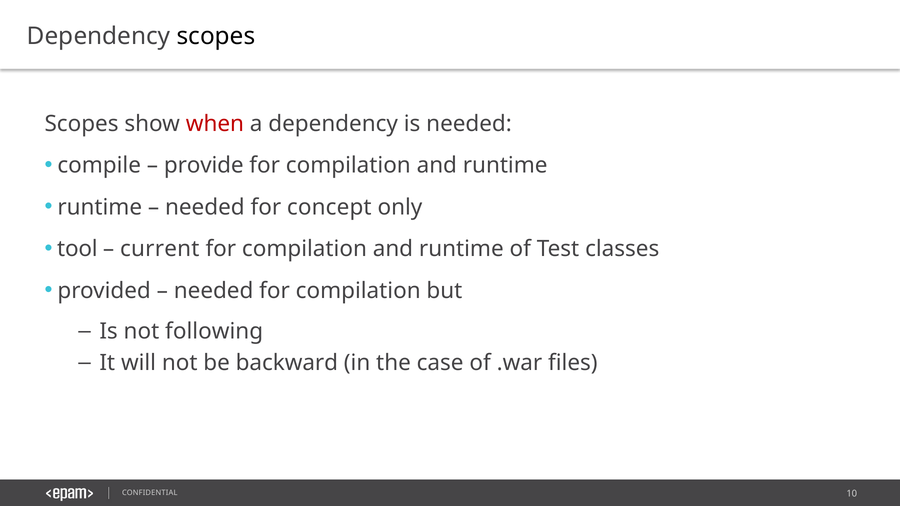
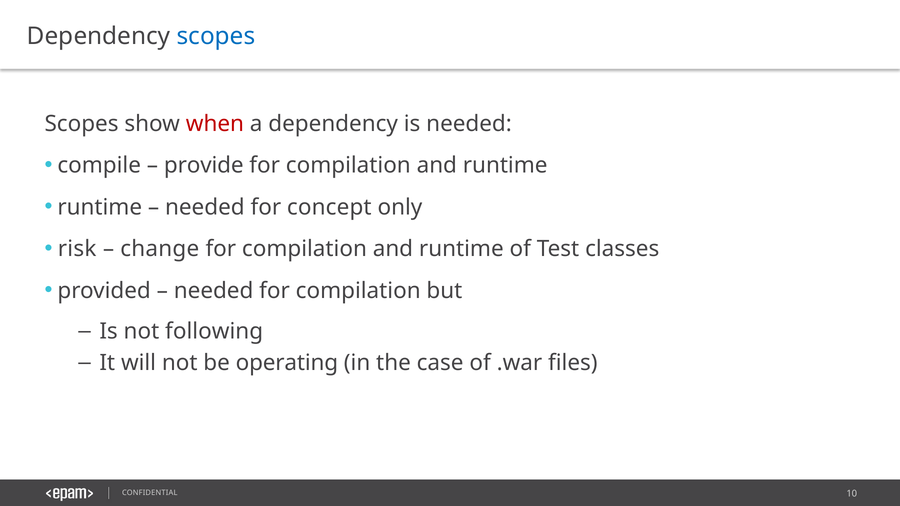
scopes colour: black -> blue (216, 36)
tool: tool -> risk (77, 249)
current: current -> change (160, 249)
backward: backward -> operating (287, 363)
